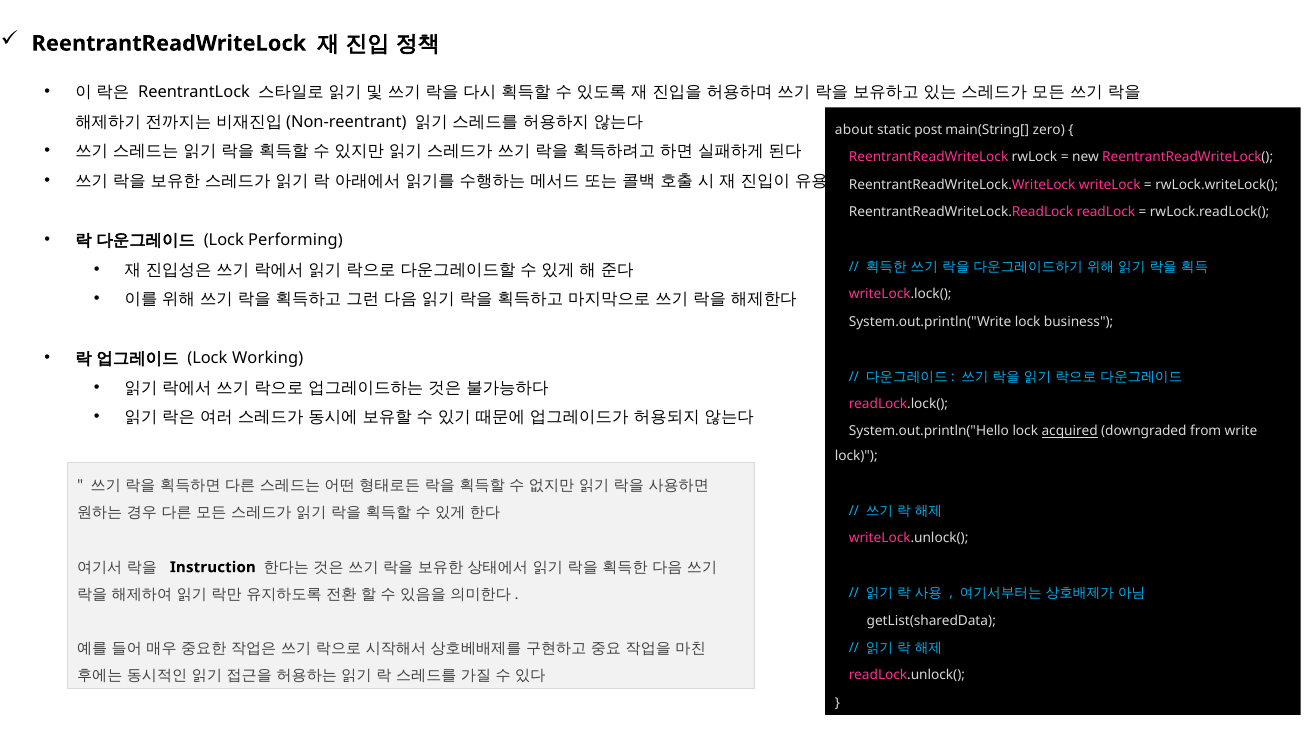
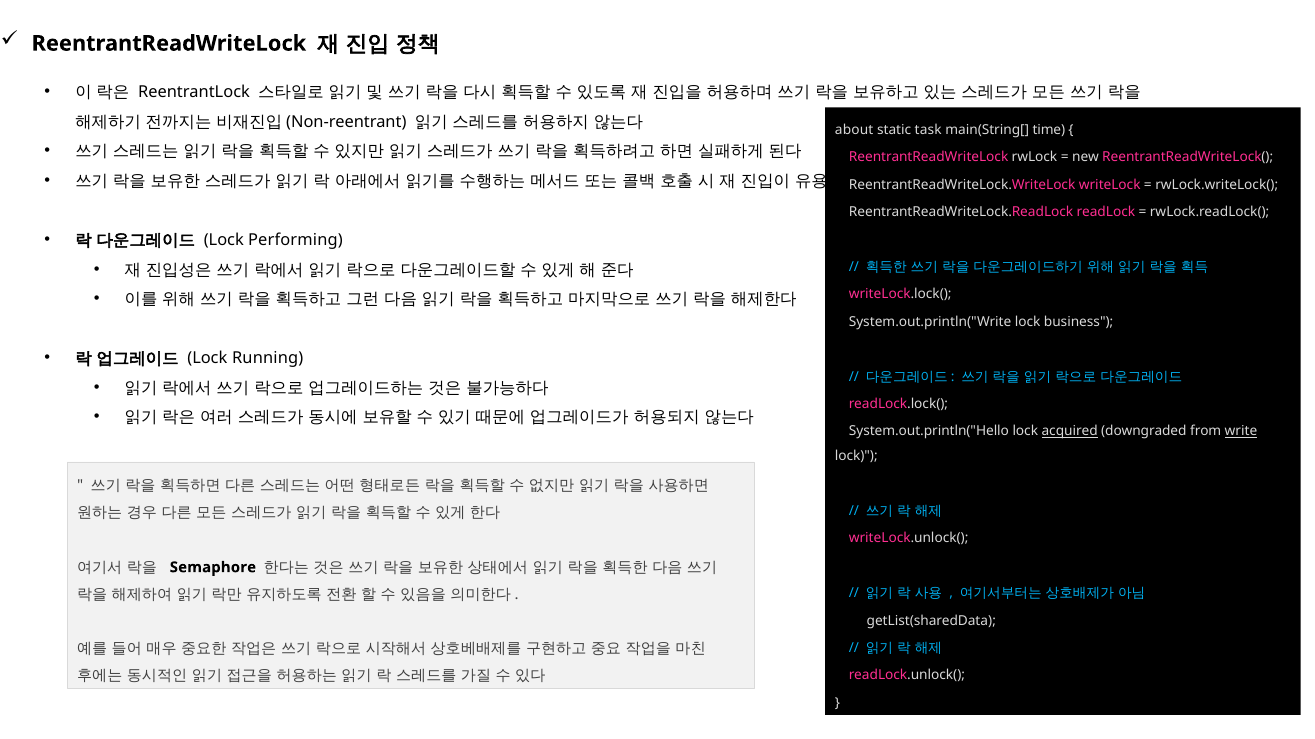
post: post -> task (928, 130)
zero: zero -> time (1049, 130)
Working: Working -> Running (268, 359)
write underline: none -> present (1241, 432)
Instruction: Instruction -> Semaphore (213, 568)
